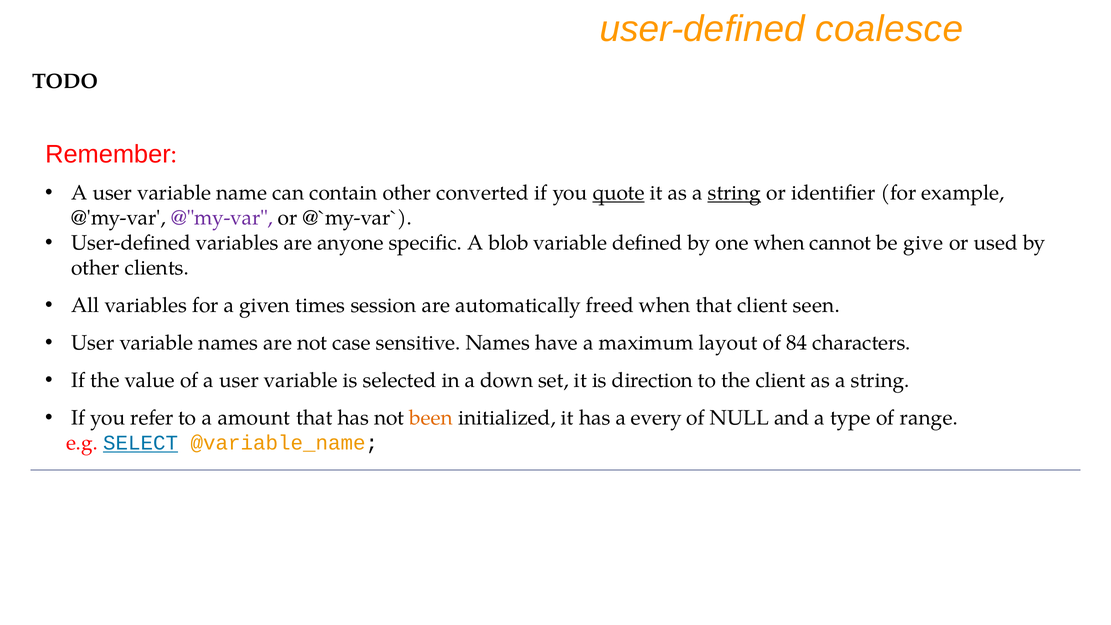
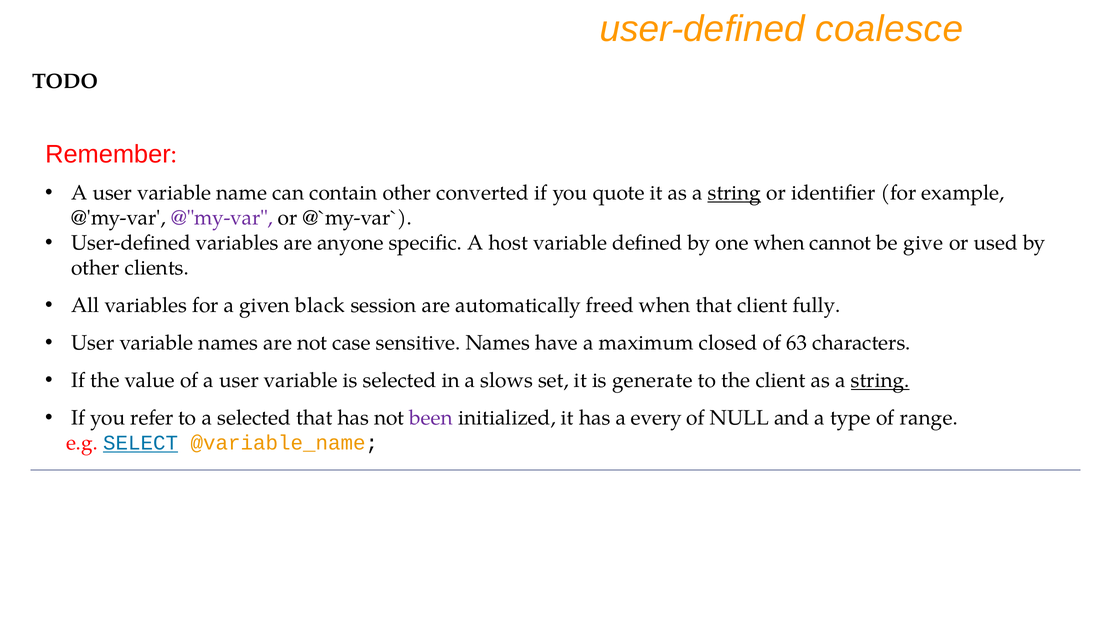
quote underline: present -> none (619, 193)
blob: blob -> host (508, 243)
times: times -> black (320, 306)
seen: seen -> fully (816, 306)
layout: layout -> closed (728, 343)
84: 84 -> 63 (797, 343)
down: down -> slows (507, 381)
direction: direction -> generate (652, 381)
string underline: none -> present (880, 381)
a amount: amount -> selected (254, 418)
been colour: orange -> purple (431, 418)
